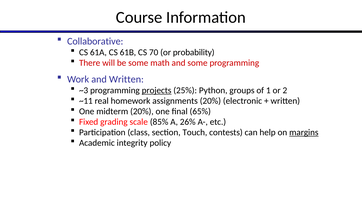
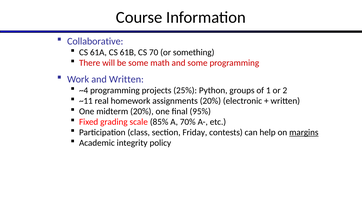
probability: probability -> something (194, 52)
~3: ~3 -> ~4 (84, 90)
projects underline: present -> none (157, 90)
65%: 65% -> 95% (200, 111)
26%: 26% -> 70% (188, 122)
Touch: Touch -> Friday (195, 132)
